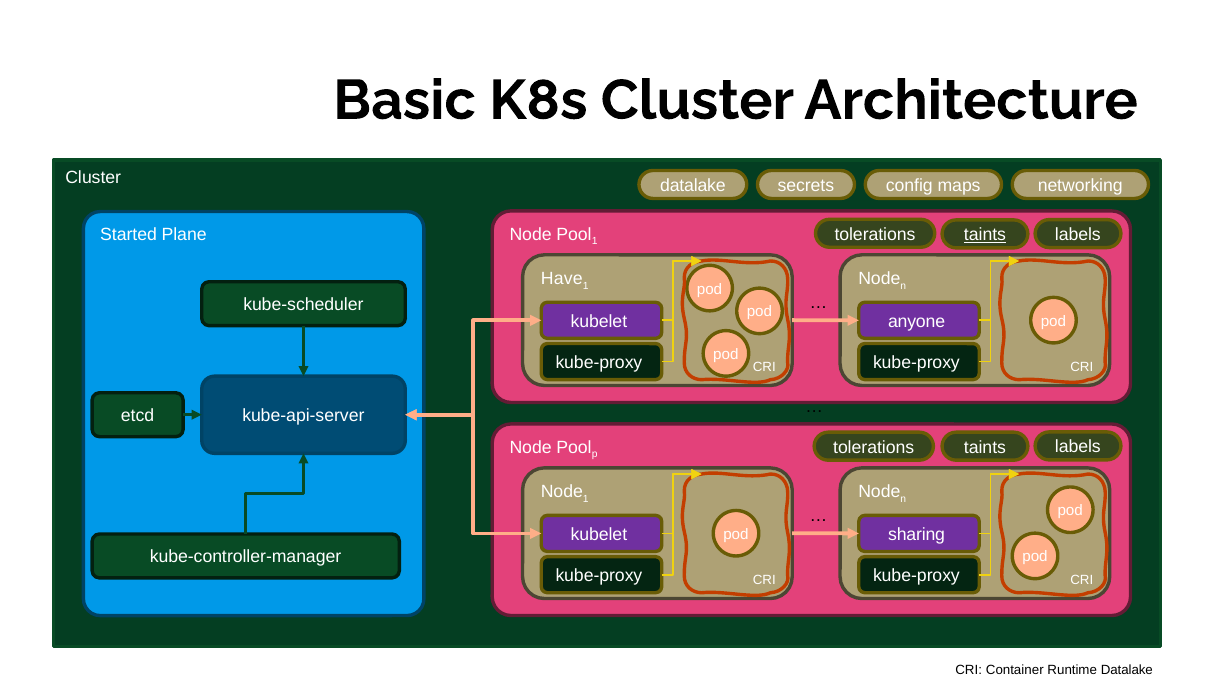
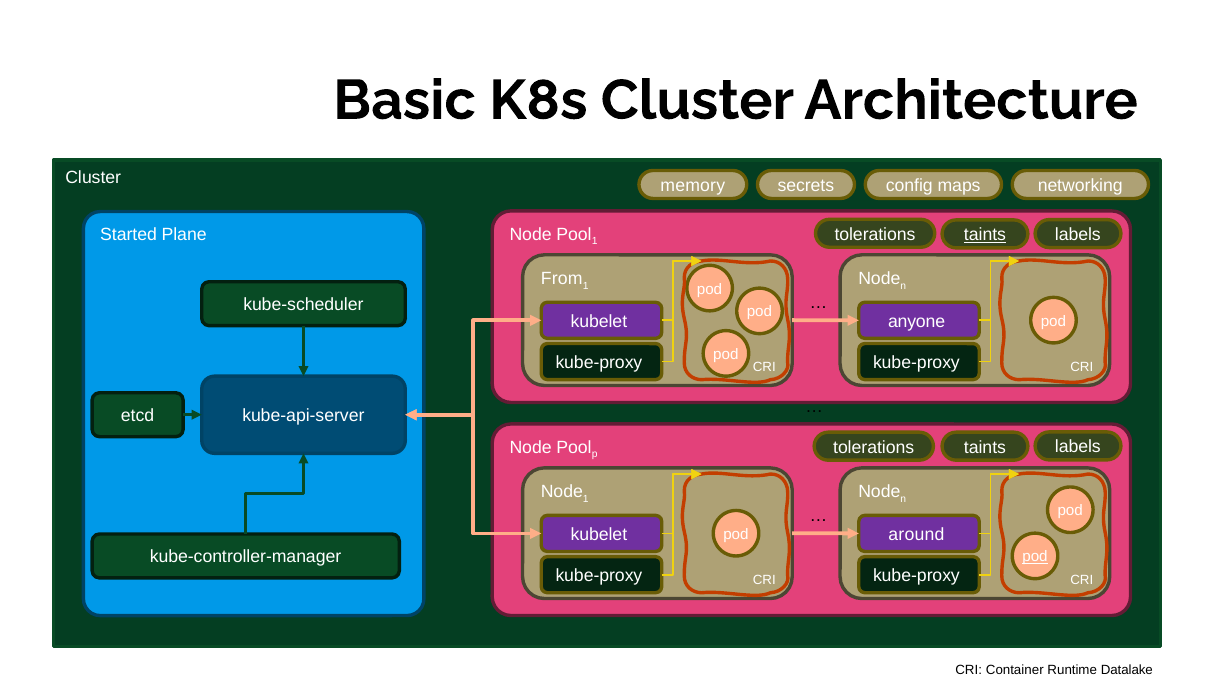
datalake: datalake -> memory (693, 186)
Have: Have -> From (562, 279)
sharing: sharing -> around (916, 535)
pod underline: none -> present (1035, 557)
